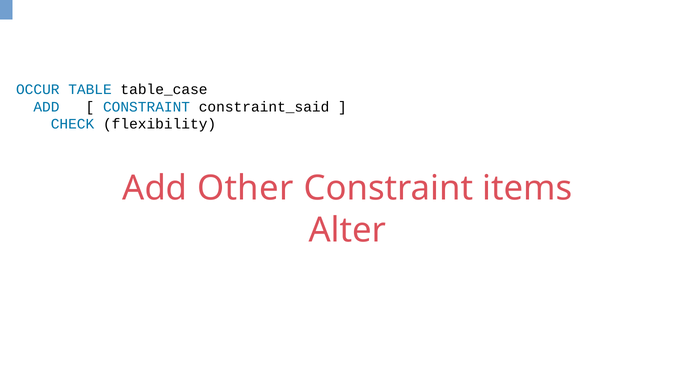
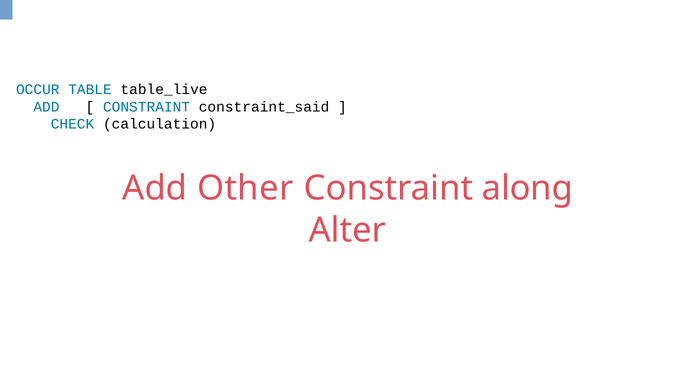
table_case: table_case -> table_live (164, 89)
flexibility: flexibility -> calculation (160, 124)
items: items -> along (527, 188)
